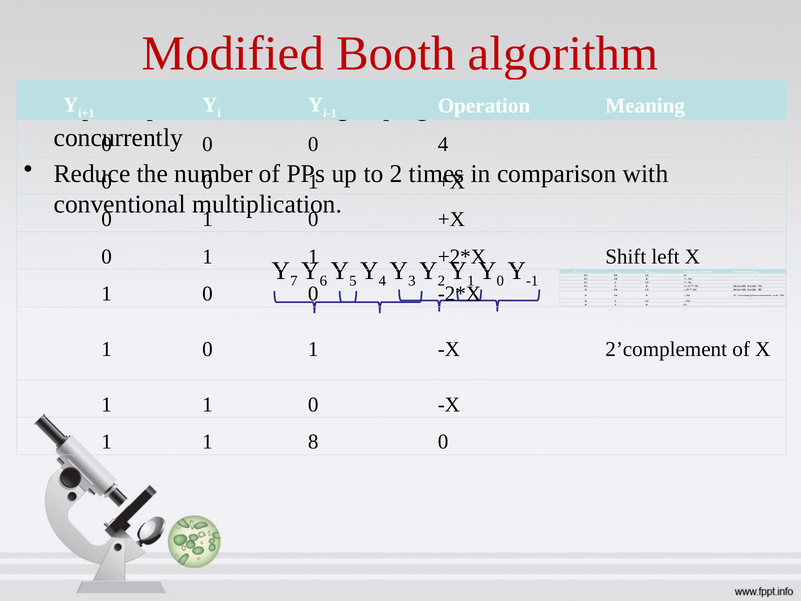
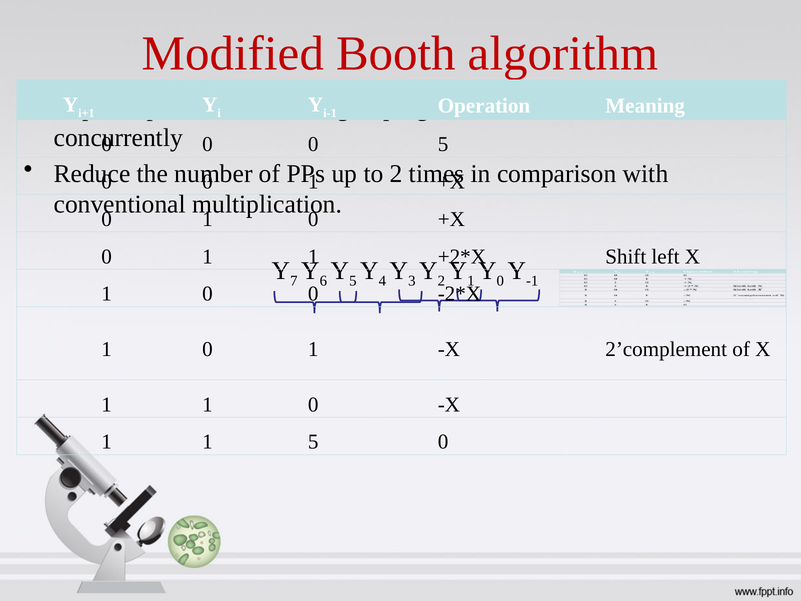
0 4: 4 -> 5 (443, 144)
1 8: 8 -> 5 (313, 442)
